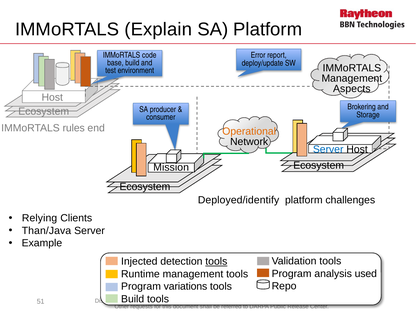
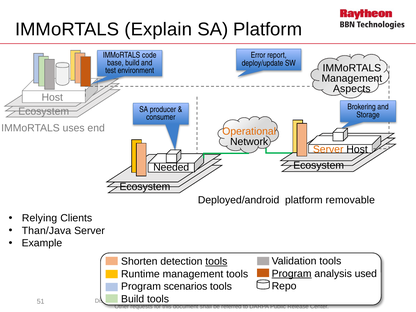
rules: rules -> uses (74, 128)
Server colour: blue -> orange (328, 149)
Mission: Mission -> Needed (171, 167)
Deployed/identify: Deployed/identify -> Deployed/android (239, 200)
challenges: challenges -> removable (350, 200)
Injected: Injected -> Shorten (139, 262)
Program underline: none -> present (292, 274)
variations: variations -> scenarios (186, 286)
